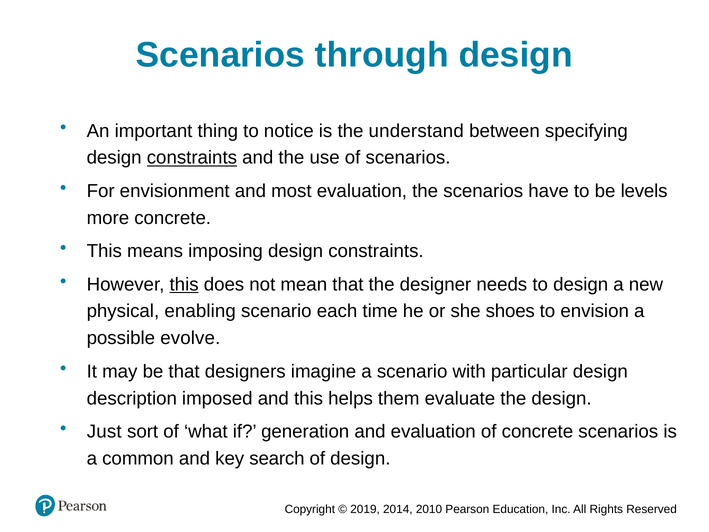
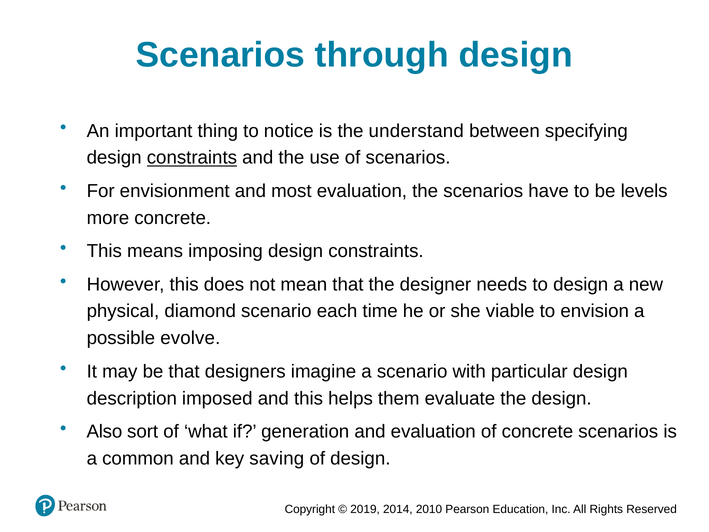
this underline: present -> none (184, 284)
enabling: enabling -> diamond (200, 311)
shoes: shoes -> viable (510, 311)
Just: Just -> Also (104, 431)
search: search -> saving (277, 458)
